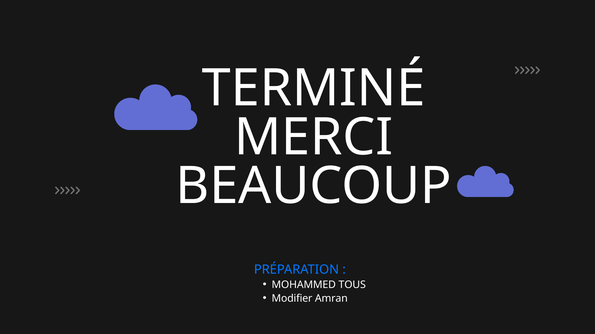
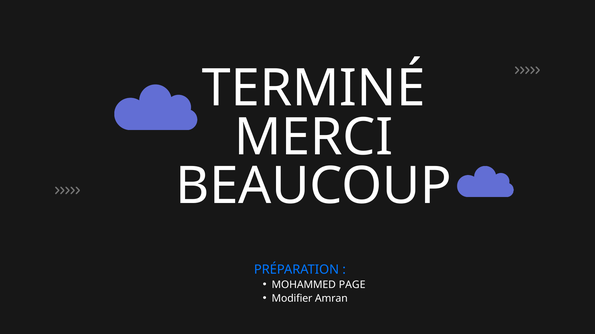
TOUS: TOUS -> PAGE (352, 285)
